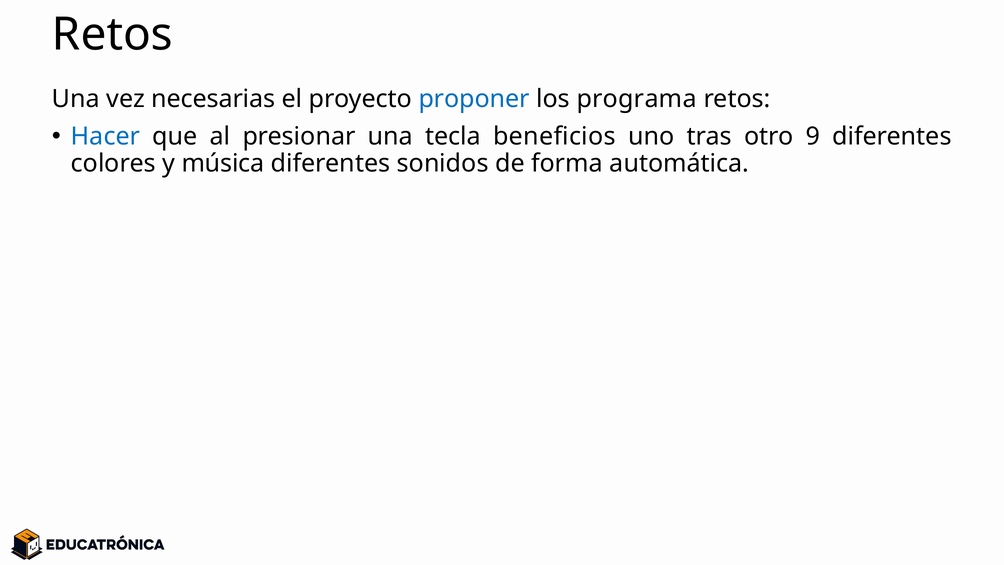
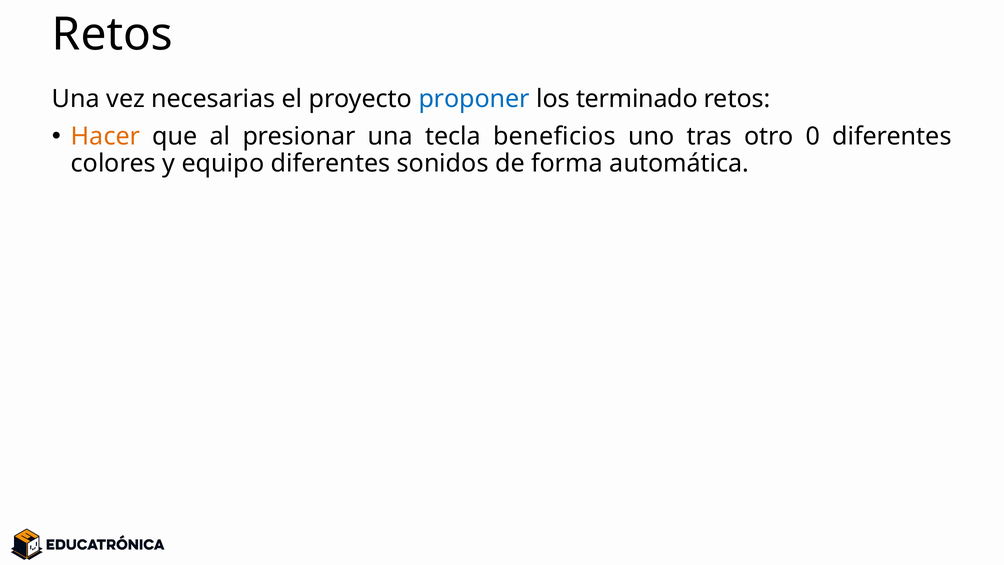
programa: programa -> terminado (637, 99)
Hacer colour: blue -> orange (105, 136)
9: 9 -> 0 (813, 136)
música: música -> equipo (223, 163)
